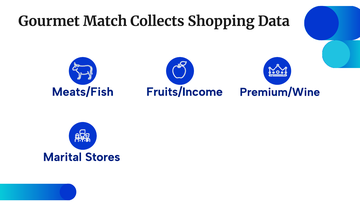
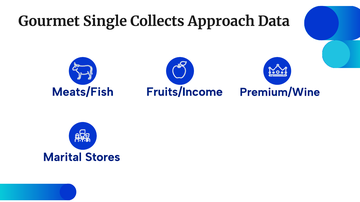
Match: Match -> Single (105, 21)
Shopping: Shopping -> Approach (221, 21)
